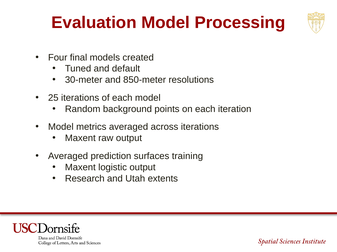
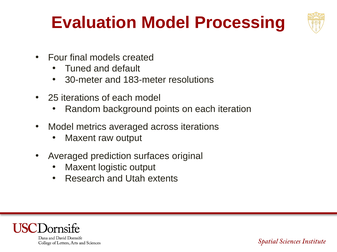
850-meter: 850-meter -> 183-meter (145, 80)
training: training -> original (187, 157)
